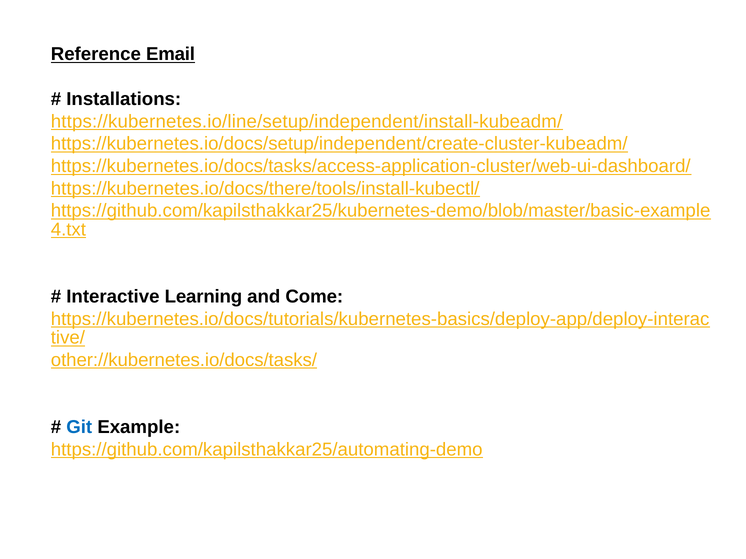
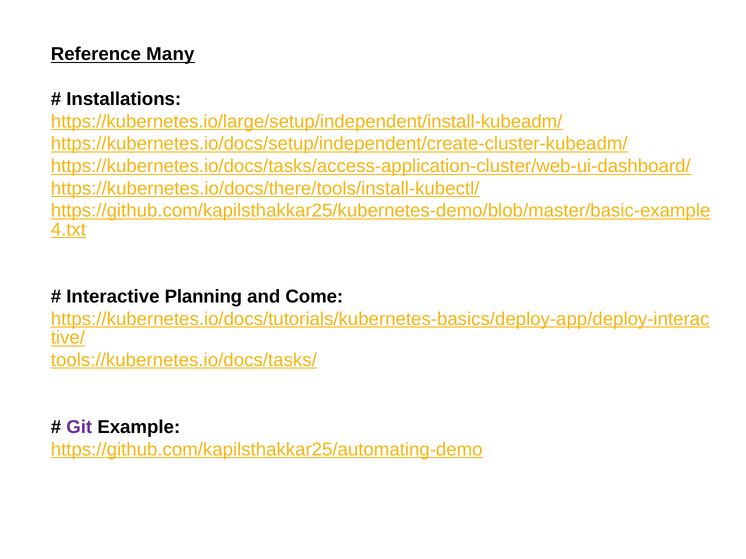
Email: Email -> Many (170, 54)
https://kubernetes.io/line/setup/independent/install-kubeadm/: https://kubernetes.io/line/setup/independent/install-kubeadm/ -> https://kubernetes.io/large/setup/independent/install-kubeadm/ (307, 122)
Learning: Learning -> Planning (203, 297)
other://kubernetes.io/docs/tasks/: other://kubernetes.io/docs/tasks/ -> tools://kubernetes.io/docs/tasks/ (184, 360)
Git colour: blue -> purple (79, 427)
